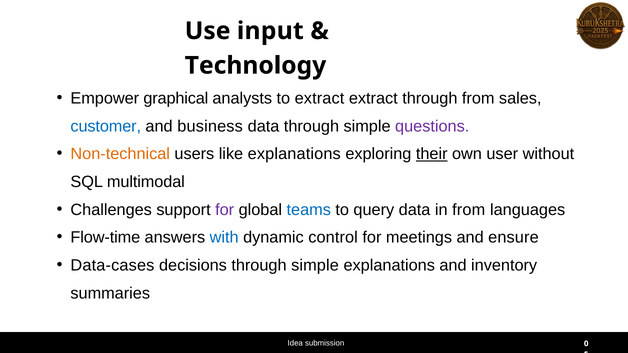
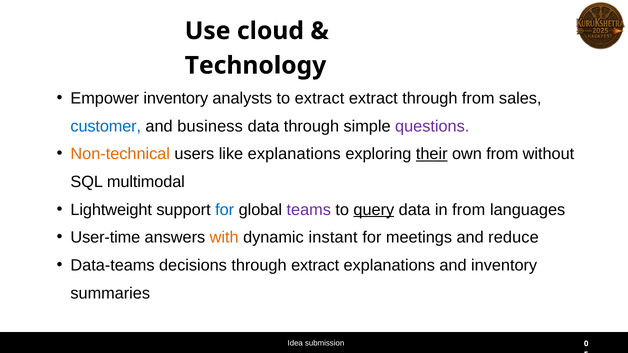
input: input -> cloud (270, 31)
Empower graphical: graphical -> inventory (176, 98)
own user: user -> from (502, 154)
Challenges: Challenges -> Lightweight (111, 210)
for colour: purple -> blue (225, 210)
teams colour: blue -> purple (309, 210)
query underline: none -> present (374, 210)
Flow-time: Flow-time -> User-time (105, 238)
with colour: blue -> orange (224, 238)
control: control -> instant (333, 238)
ensure: ensure -> reduce (513, 238)
Data-cases: Data-cases -> Data-teams (113, 265)
decisions through simple: simple -> extract (315, 265)
